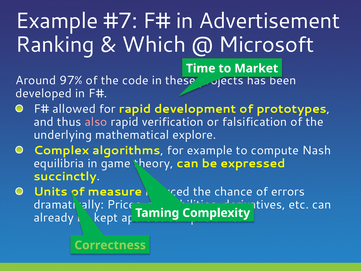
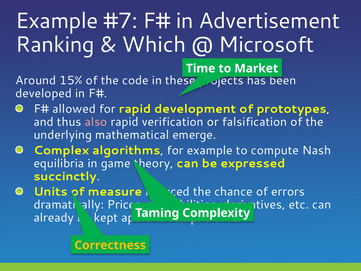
97%: 97% -> 15% (71, 80)
explore: explore -> emerge (194, 135)
Correctness colour: light green -> yellow (110, 245)
